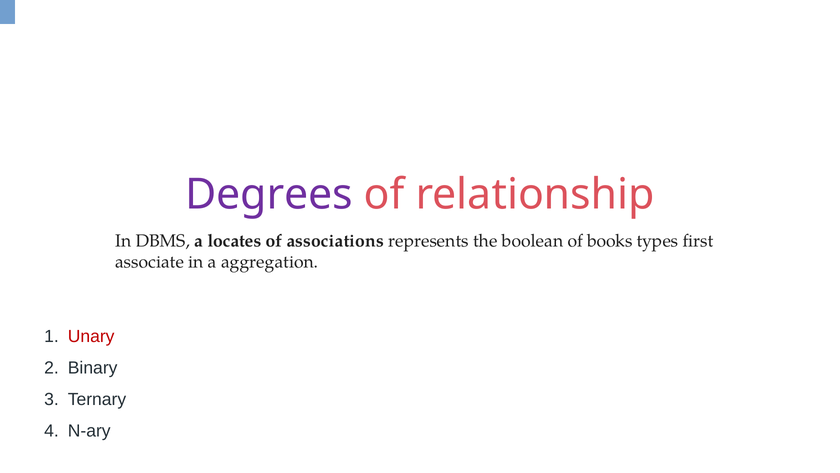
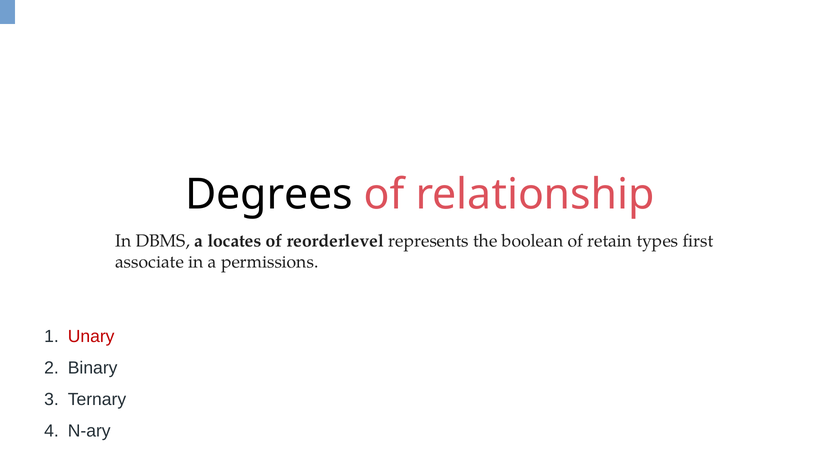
Degrees colour: purple -> black (269, 195)
associations: associations -> reorderlevel (335, 241)
books: books -> retain (610, 241)
aggregation: aggregation -> permissions (270, 262)
